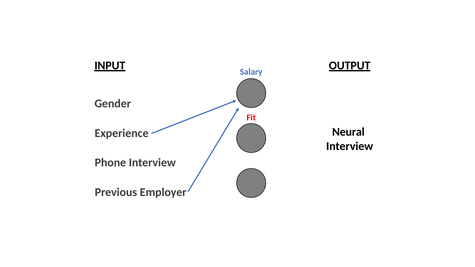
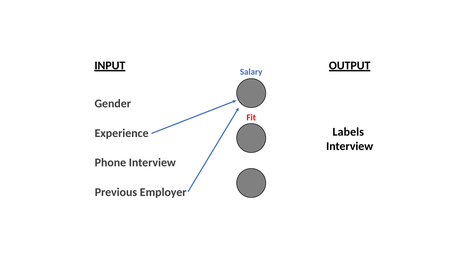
Neural: Neural -> Labels (348, 132)
